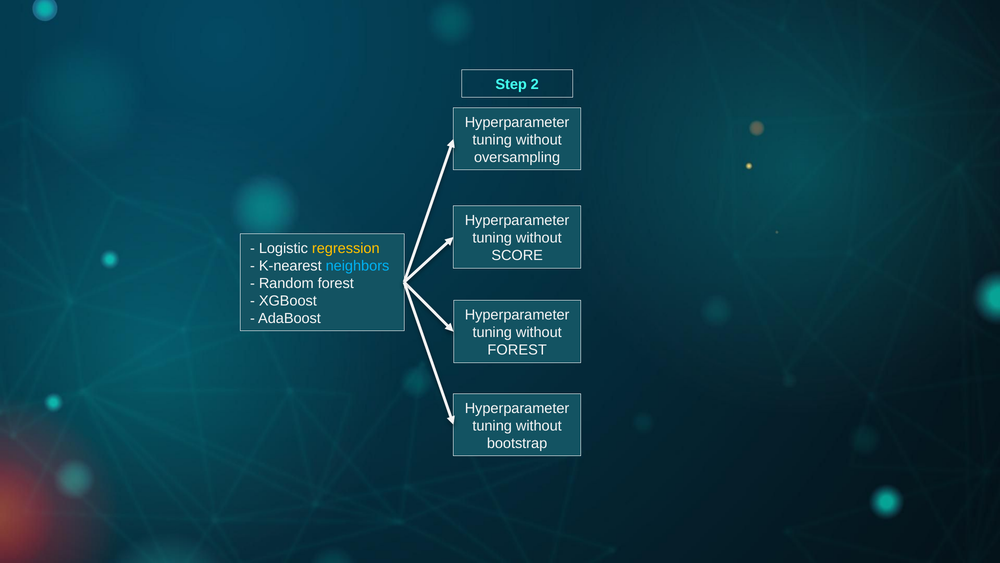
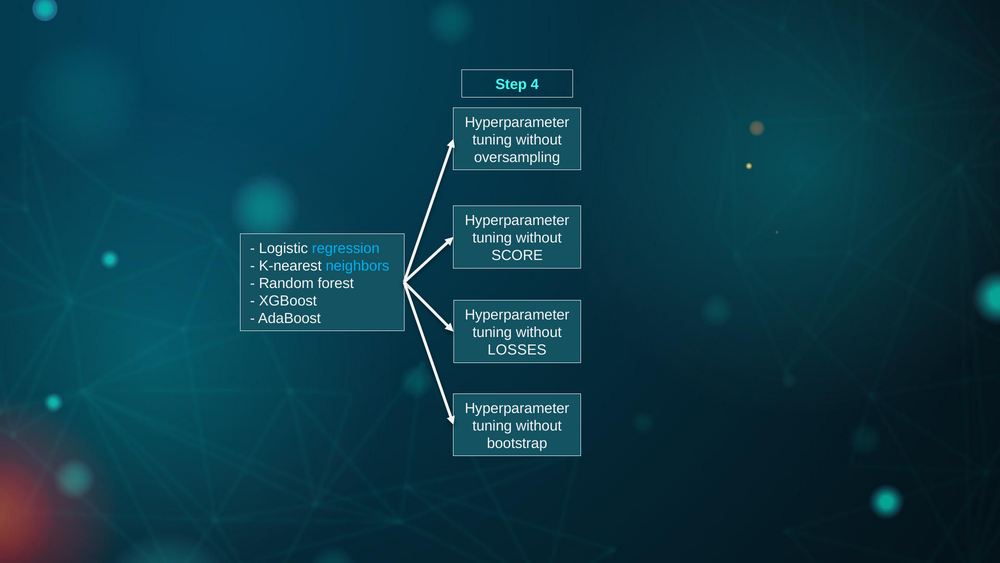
2: 2 -> 4 (535, 85)
regression colour: yellow -> light blue (346, 248)
FOREST: FOREST -> LOSSES (517, 350)
